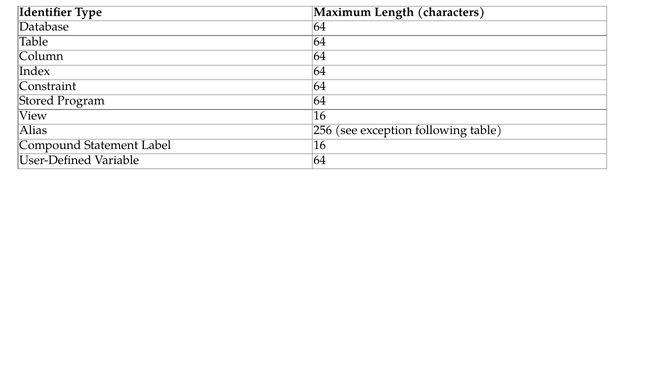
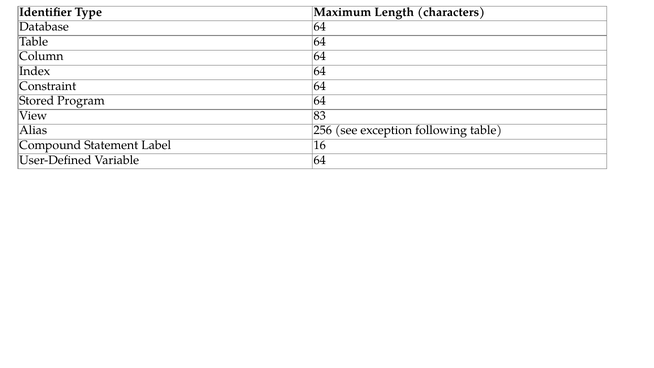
View 16: 16 -> 83 (320, 116)
